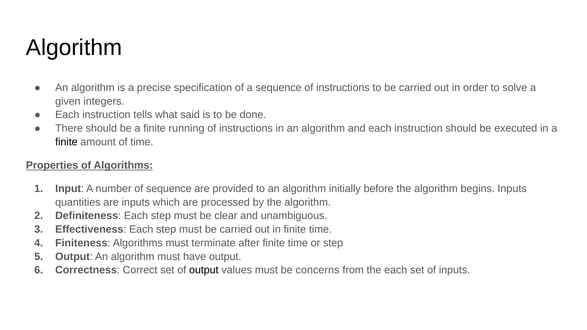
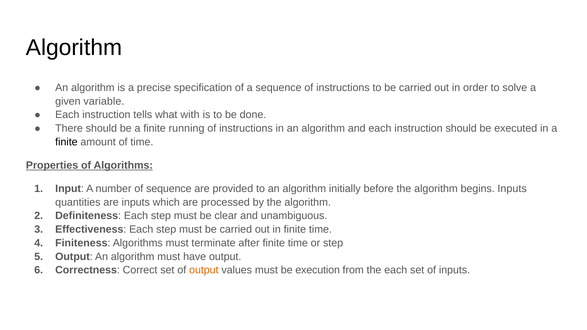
integers: integers -> variable (104, 101)
said: said -> with (190, 115)
output colour: black -> orange (204, 270)
concerns: concerns -> execution (318, 270)
